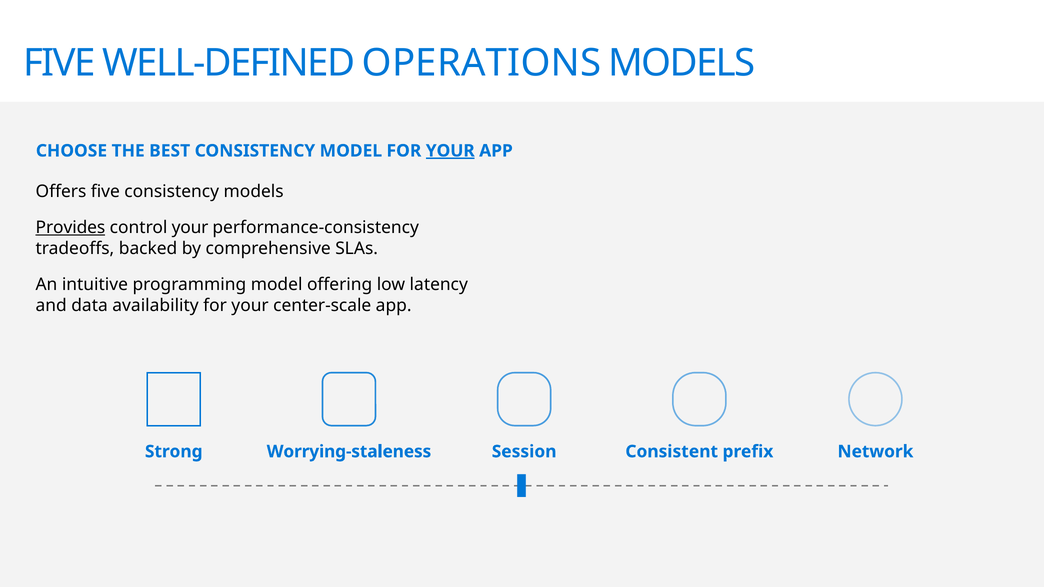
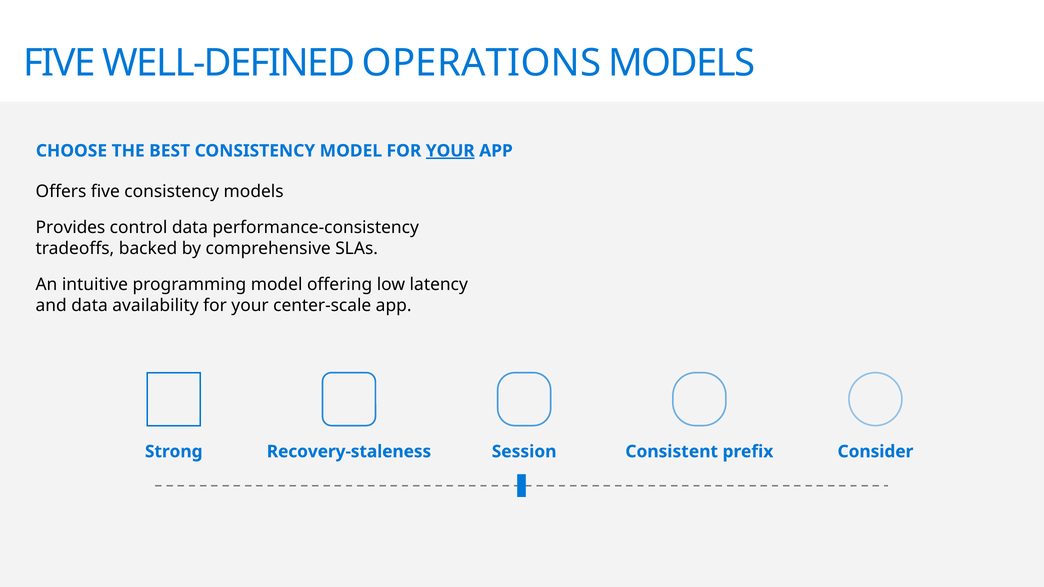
Provides underline: present -> none (70, 228)
control your: your -> data (190, 228)
Worrying-staleness: Worrying-staleness -> Recovery-staleness (349, 452)
Network: Network -> Consider (875, 452)
